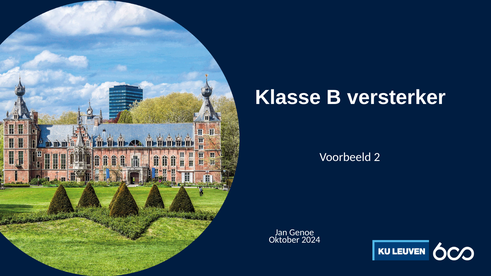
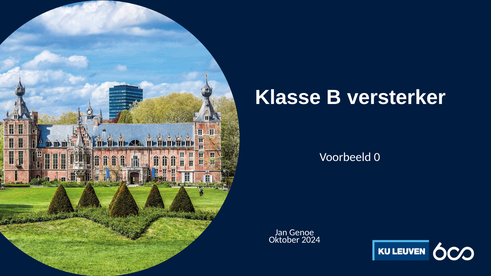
2: 2 -> 0 (377, 157)
